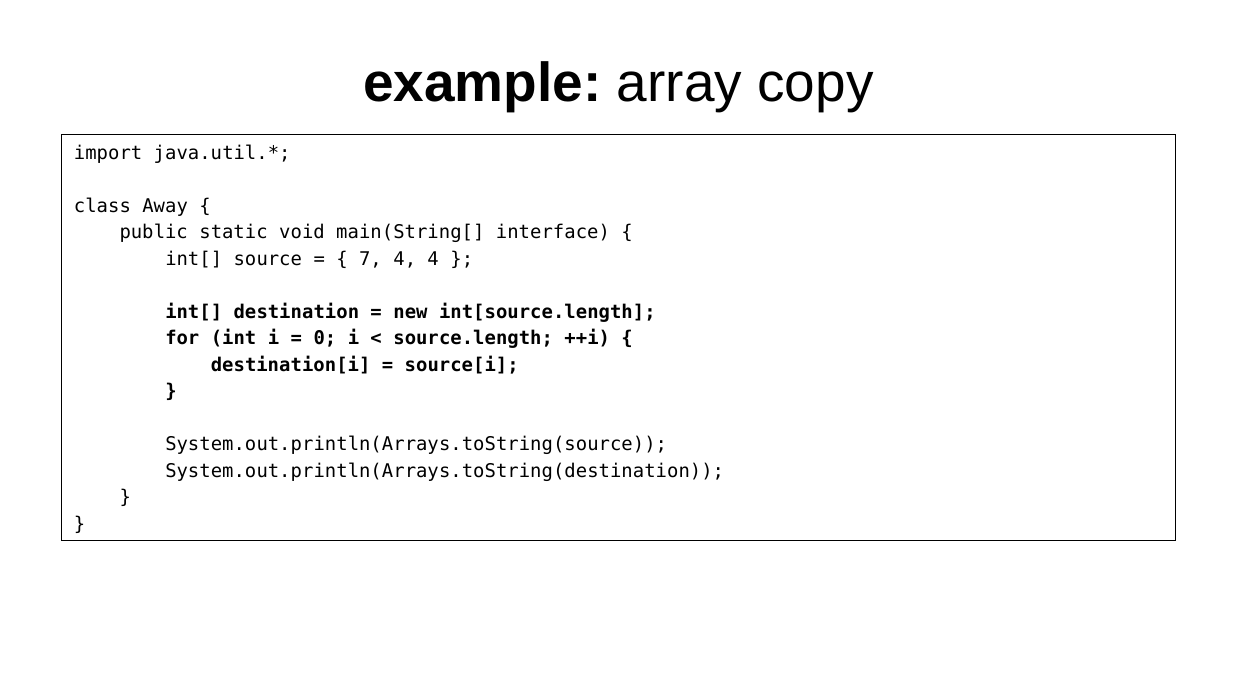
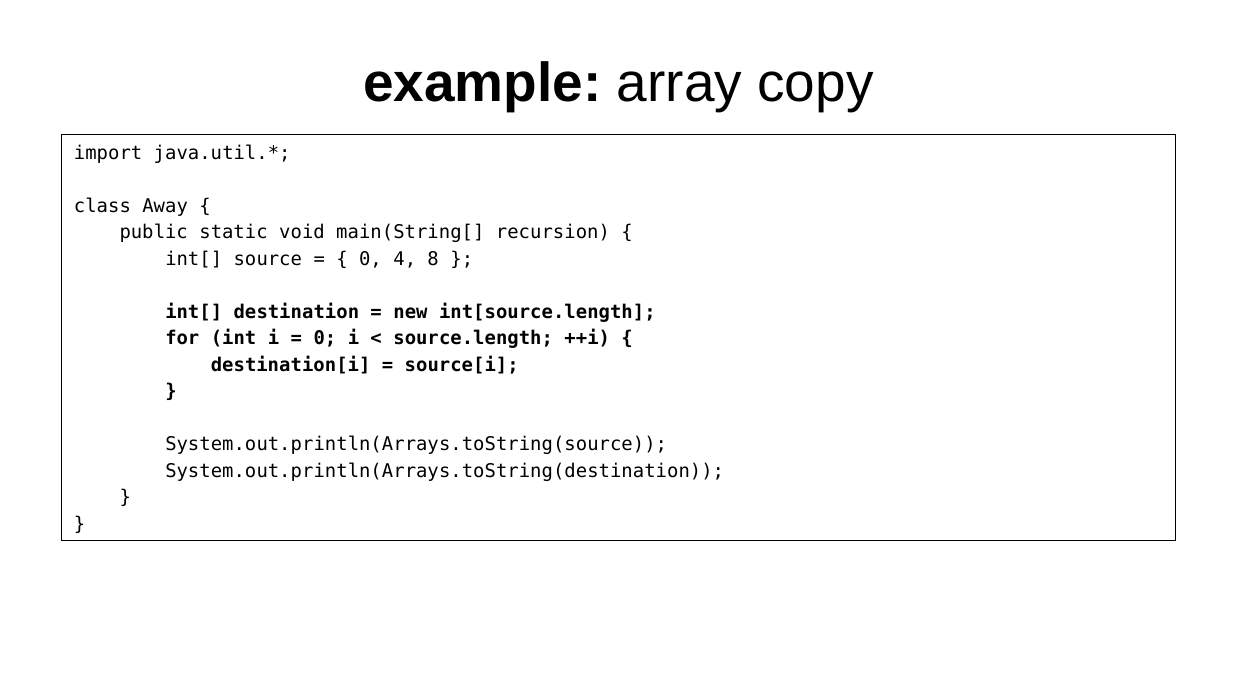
interface: interface -> recursion (553, 232)
7: 7 -> 0 (370, 259)
4 4: 4 -> 8 (433, 259)
